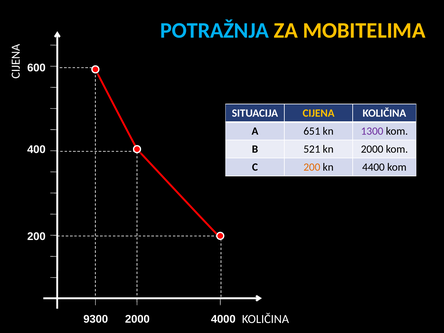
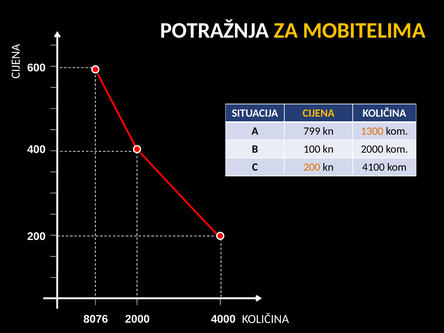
POTRAŽNJA colour: light blue -> white (215, 30)
651: 651 -> 799 (312, 131)
1300 colour: purple -> orange (372, 131)
521: 521 -> 100 (312, 149)
4400: 4400 -> 4100 (373, 167)
9300: 9300 -> 8076 (96, 319)
